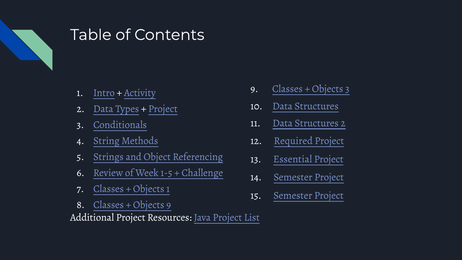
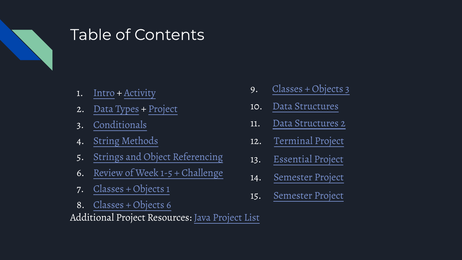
Required: Required -> Terminal (293, 141)
Objects 9: 9 -> 6 (169, 205)
